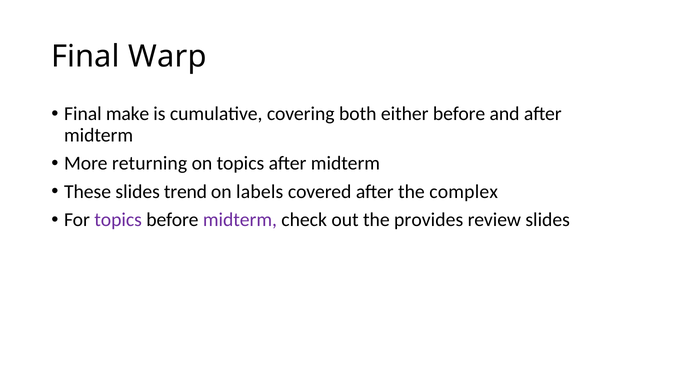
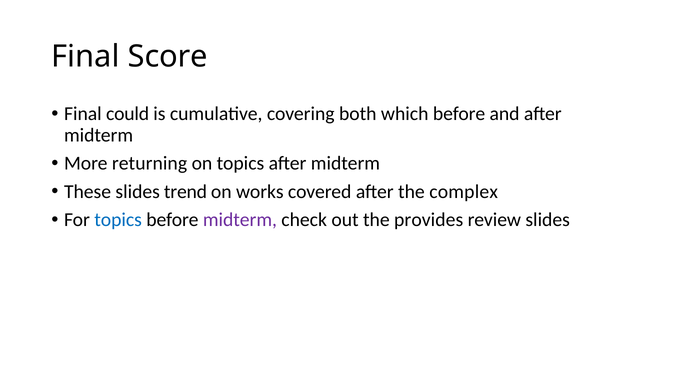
Warp: Warp -> Score (168, 57)
make: make -> could (128, 114)
either: either -> which (405, 114)
labels: labels -> works (260, 192)
topics colour: purple -> blue (118, 220)
